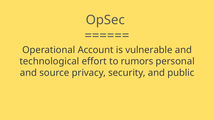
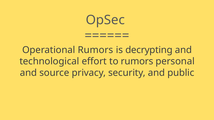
Operational Account: Account -> Rumors (96, 50)
vulnerable: vulnerable -> decrypting (149, 50)
